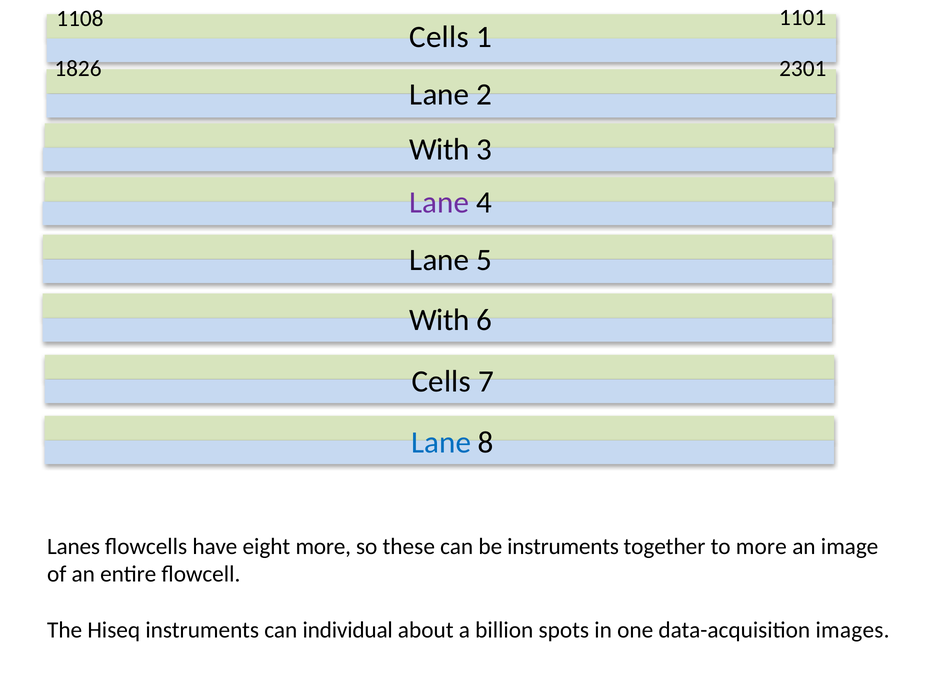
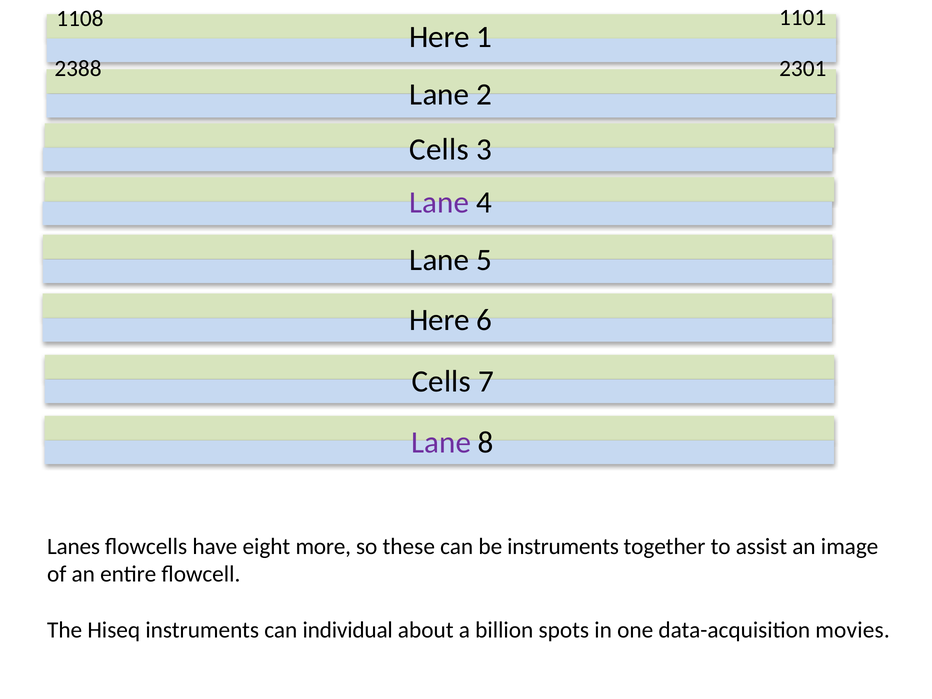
Cells: Cells -> Here (439, 37)
1826: 1826 -> 2388 (78, 68)
With: With -> Cells (439, 150)
With: With -> Here (439, 320)
Lane colour: blue -> purple (441, 442)
to more: more -> assist (761, 546)
images: images -> movies (853, 630)
